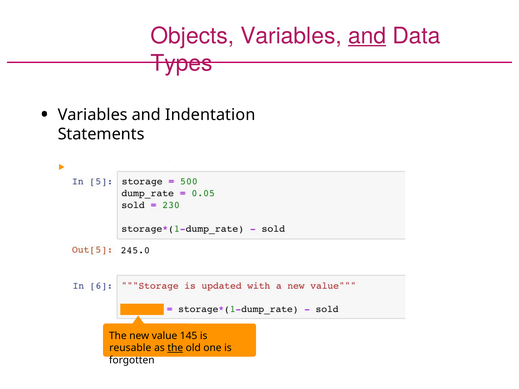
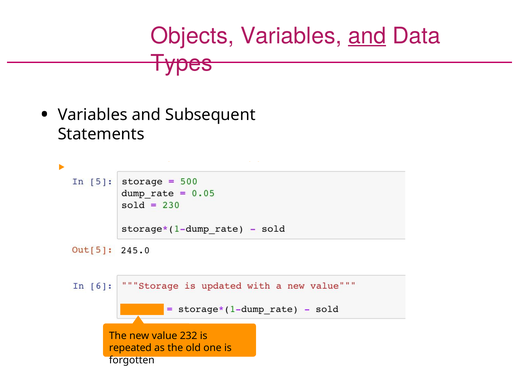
Indentation: Indentation -> Subsequent (210, 115)
145: 145 -> 232 (189, 336)
reusable: reusable -> repeated (130, 348)
the underline: present -> none (175, 348)
